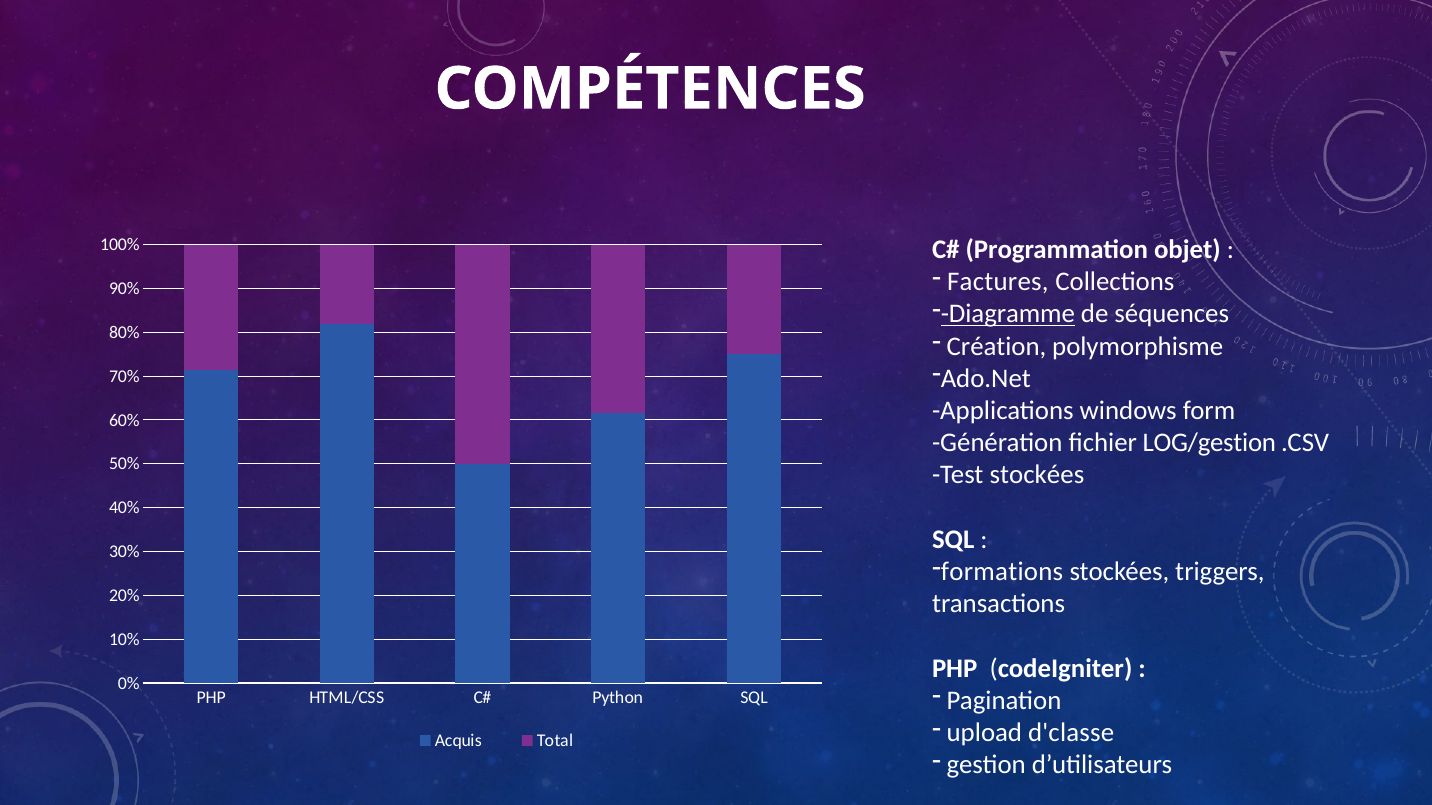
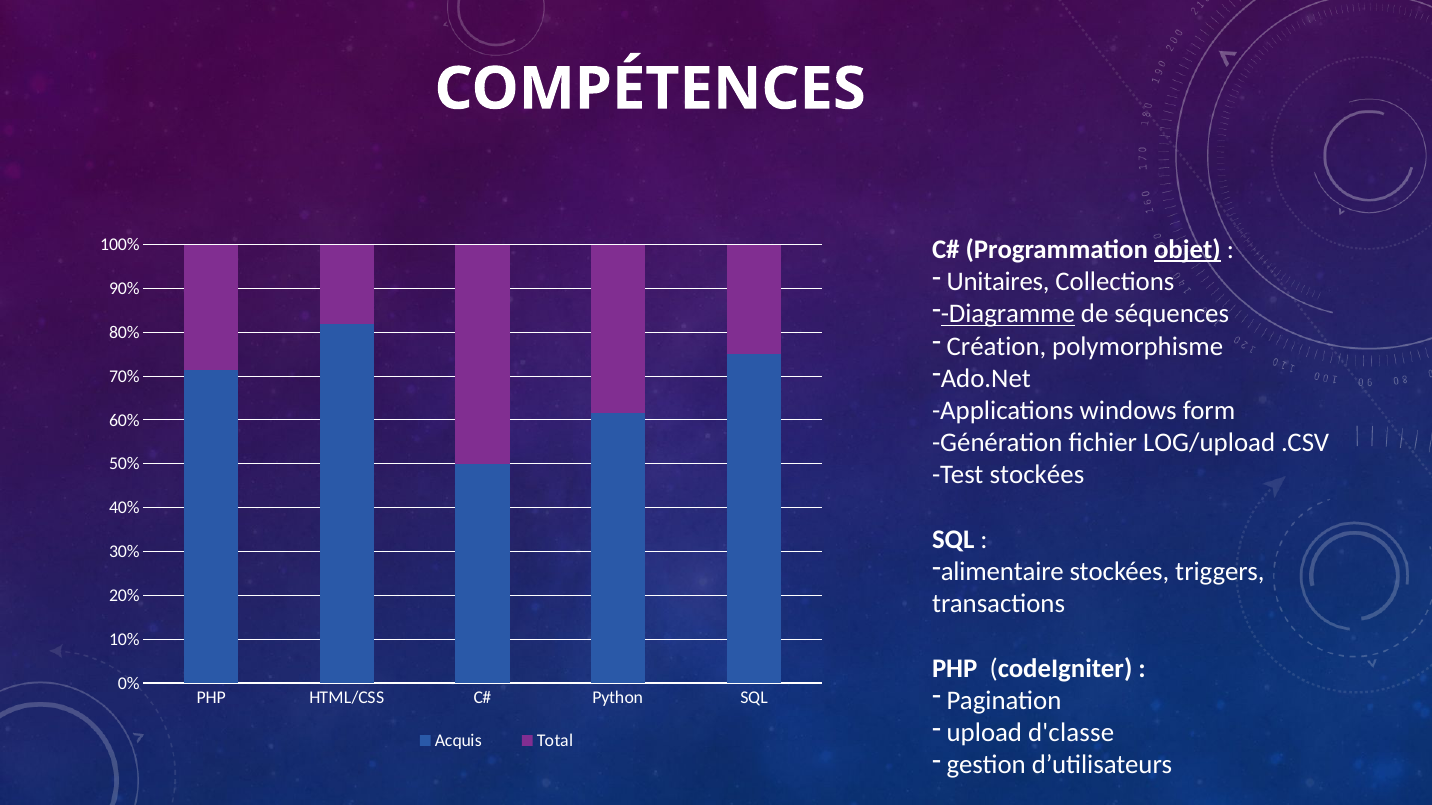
objet underline: none -> present (1187, 250)
Factures: Factures -> Unitaires (998, 282)
LOG/gestion: LOG/gestion -> LOG/upload (1209, 443)
formations: formations -> alimentaire (1002, 572)
